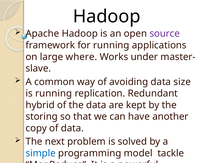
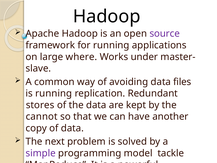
size: size -> files (182, 82)
hybrid: hybrid -> stores (40, 105)
storing: storing -> cannot (42, 116)
simple colour: blue -> purple (41, 153)
